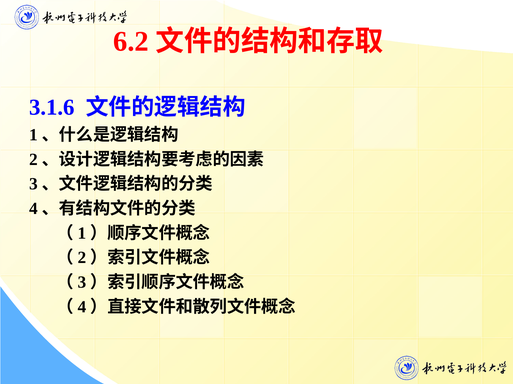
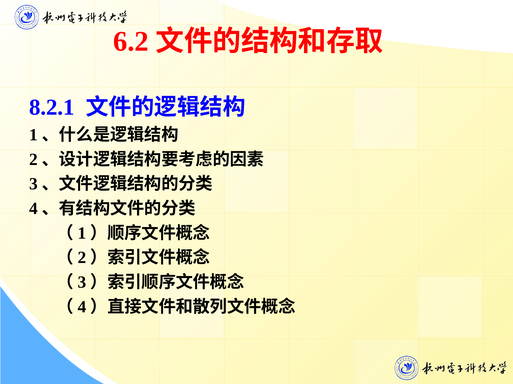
3.1.6: 3.1.6 -> 8.2.1 (52, 107)
